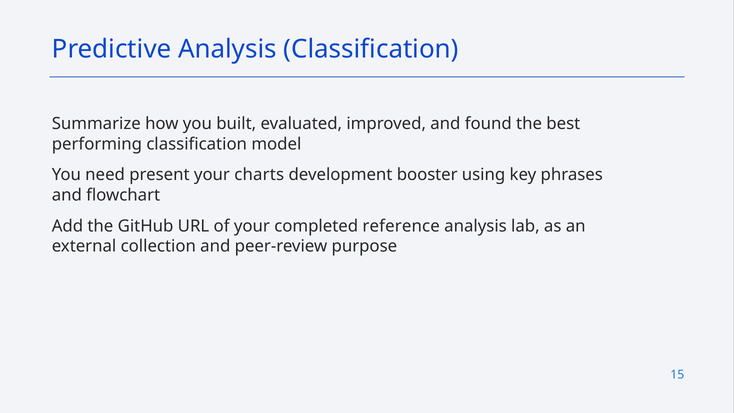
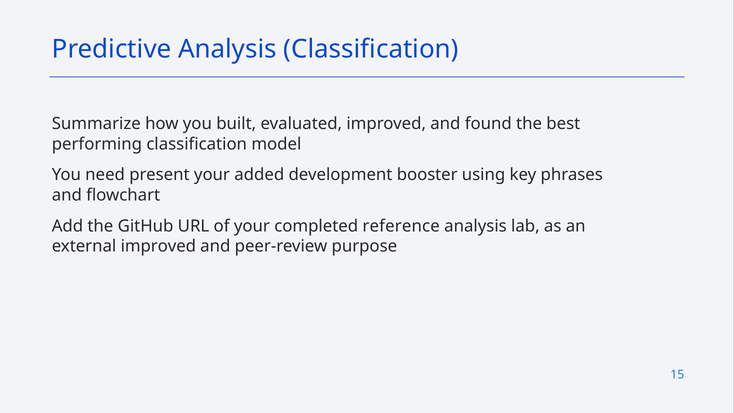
charts: charts -> added (259, 175)
external collection: collection -> improved (158, 246)
